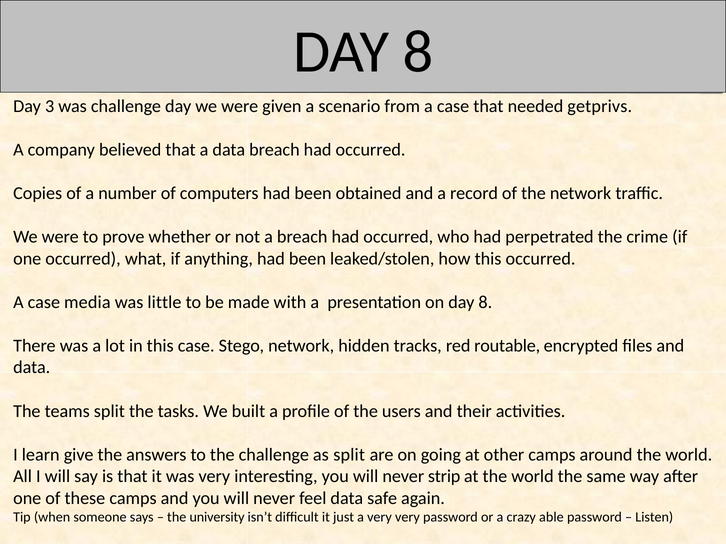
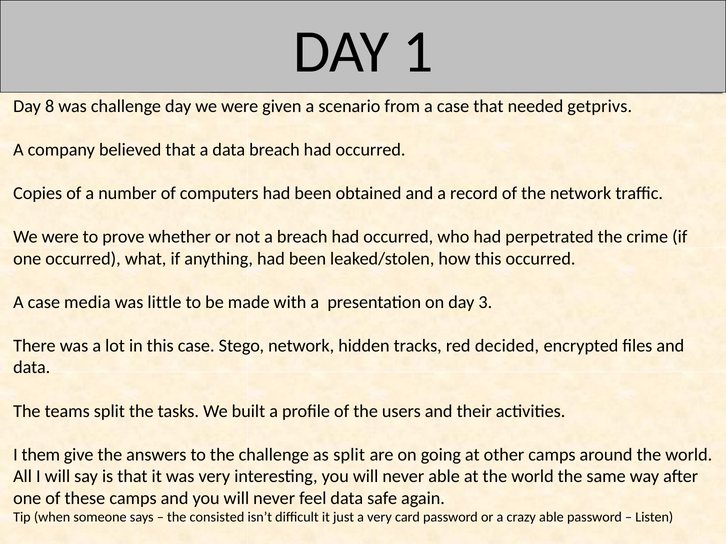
8: 8 -> 1 (418, 52)
3: 3 -> 8 (50, 106)
on day 8: 8 -> 3 (485, 303)
routable: routable -> decided (507, 346)
learn: learn -> them (41, 455)
never strip: strip -> able (444, 477)
university: university -> consisted (217, 518)
very very: very -> card (407, 518)
